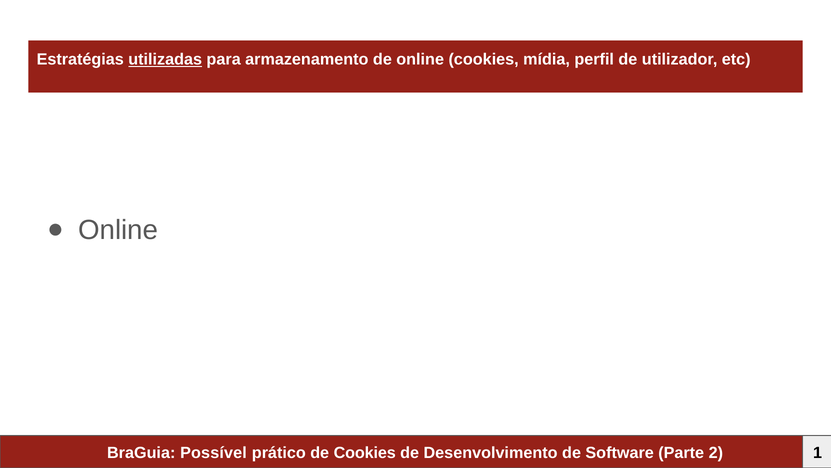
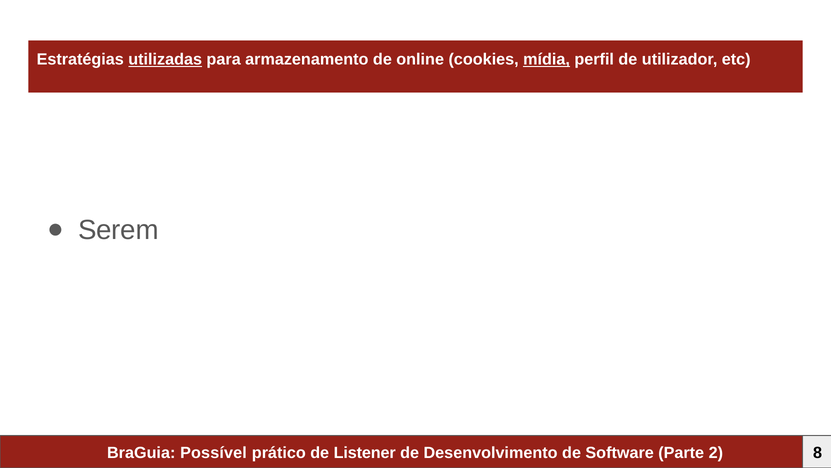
mídia underline: none -> present (547, 60)
Online: Online -> Serem (118, 230)
de Cookies: Cookies -> Listener (365, 452)
1: 1 -> 8 (818, 452)
